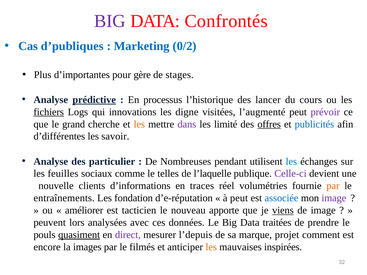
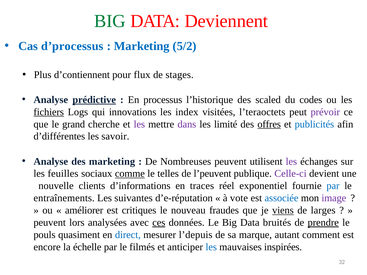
BIG colour: purple -> green (110, 21)
Confrontés: Confrontés -> Deviennent (226, 21)
d’publiques: d’publiques -> d’processus (72, 46)
0/2: 0/2 -> 5/2 (185, 46)
d’importantes: d’importantes -> d’contiennent (82, 75)
gère: gère -> flux (142, 75)
lancer: lancer -> scaled (268, 100)
cours: cours -> codes (311, 100)
digne: digne -> index (187, 112)
l’augmenté: l’augmenté -> l’teraoctets (262, 112)
les colour: orange -> purple (139, 124)
des particulier: particulier -> marketing (112, 162)
Nombreuses pendant: pendant -> peuvent (230, 162)
les colour: blue -> purple (291, 162)
comme underline: none -> present (130, 174)
l’laquelle: l’laquelle -> l’peuvent (213, 174)
volumétries: volumétries -> exponentiel (263, 186)
par colour: orange -> blue (333, 186)
fondation: fondation -> suivantes (134, 198)
à peut: peut -> vote (239, 198)
tacticien: tacticien -> critiques (139, 210)
apporte: apporte -> fraudes (224, 210)
de image: image -> larges (323, 210)
ces underline: none -> present (159, 223)
traitées: traitées -> bruités (277, 223)
prendre underline: none -> present (323, 223)
quasiment underline: present -> none (79, 235)
direct colour: purple -> blue (128, 235)
projet: projet -> autant (287, 235)
images: images -> échelle (87, 247)
les colour: orange -> blue (211, 247)
